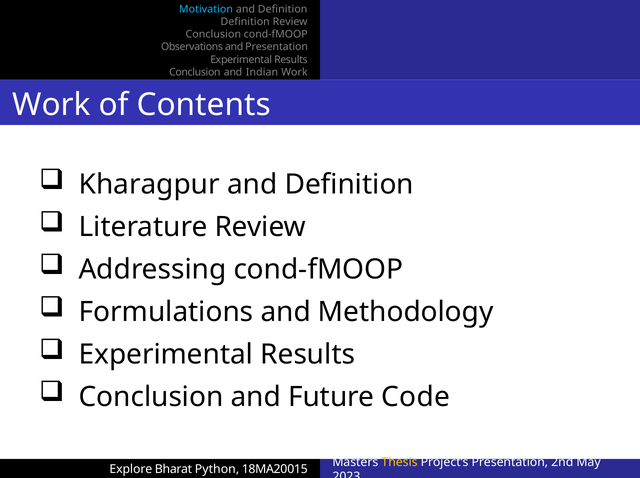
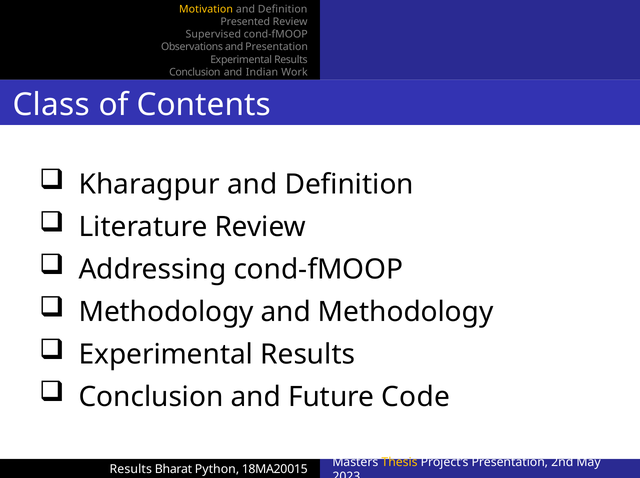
Motivation colour: light blue -> yellow (206, 9)
Definition: Definition -> Presented (245, 22)
Conclusion: Conclusion -> Supervised (213, 34)
Work: Work -> Class (51, 105)
Formulations: Formulations -> Methodology (166, 312)
Explore: Explore -> Results (131, 470)
